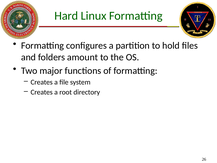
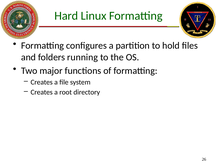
amount: amount -> running (83, 57)
